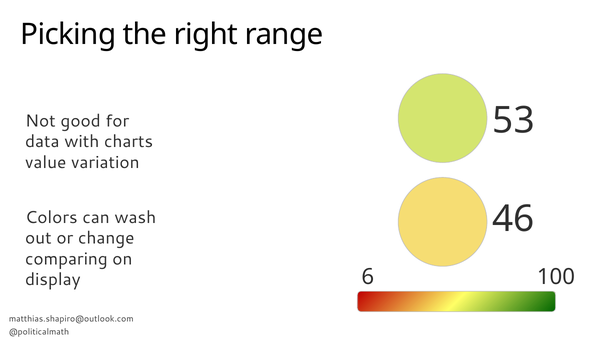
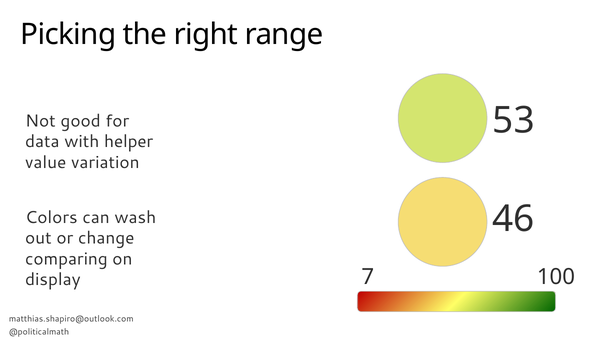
charts: charts -> helper (129, 142)
6: 6 -> 7 (368, 277)
